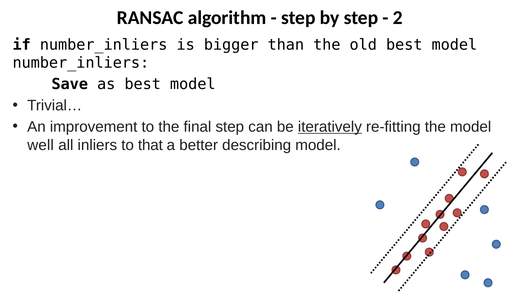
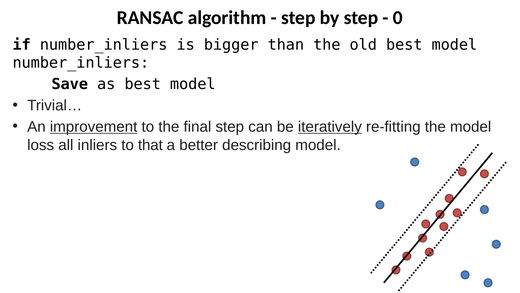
2: 2 -> 0 (398, 18)
improvement underline: none -> present (94, 127)
well: well -> loss (41, 145)
